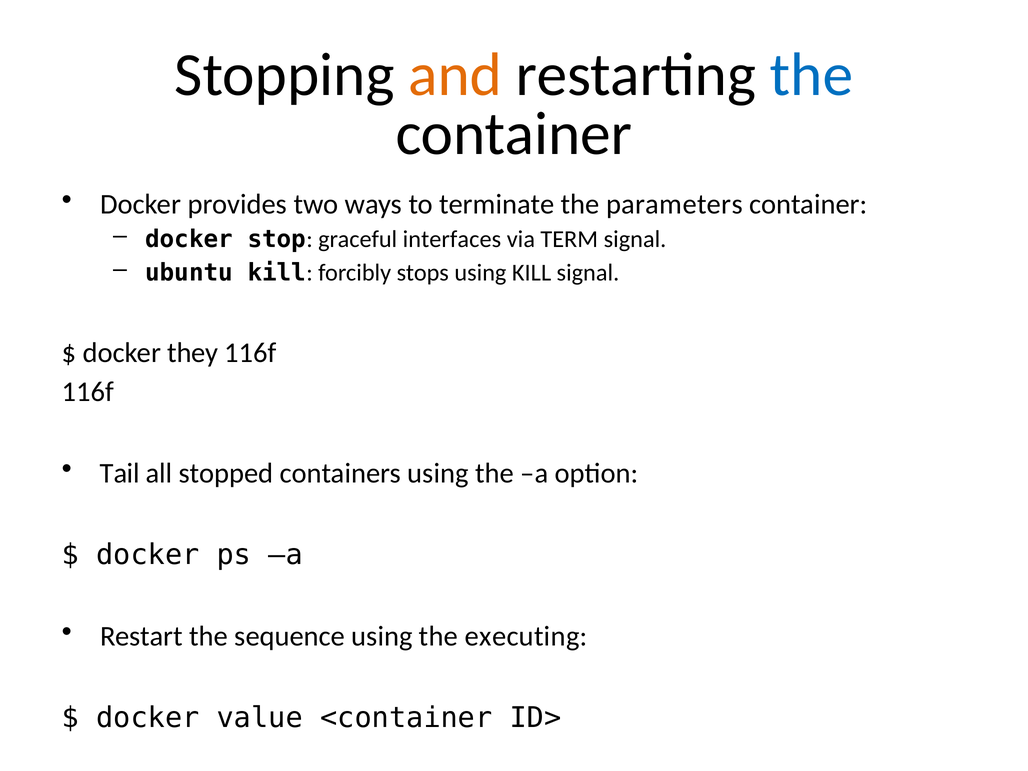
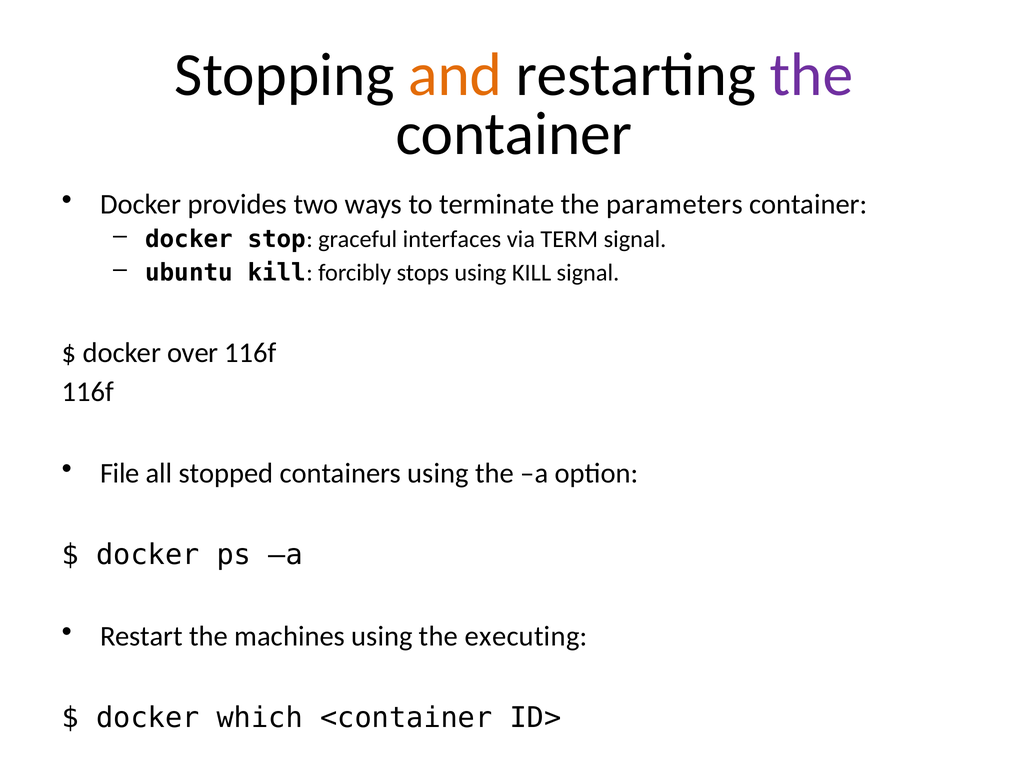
the colour: blue -> purple (812, 75)
they: they -> over (193, 353)
Tail: Tail -> File (120, 473)
sequence: sequence -> machines (290, 636)
value: value -> which (260, 718)
